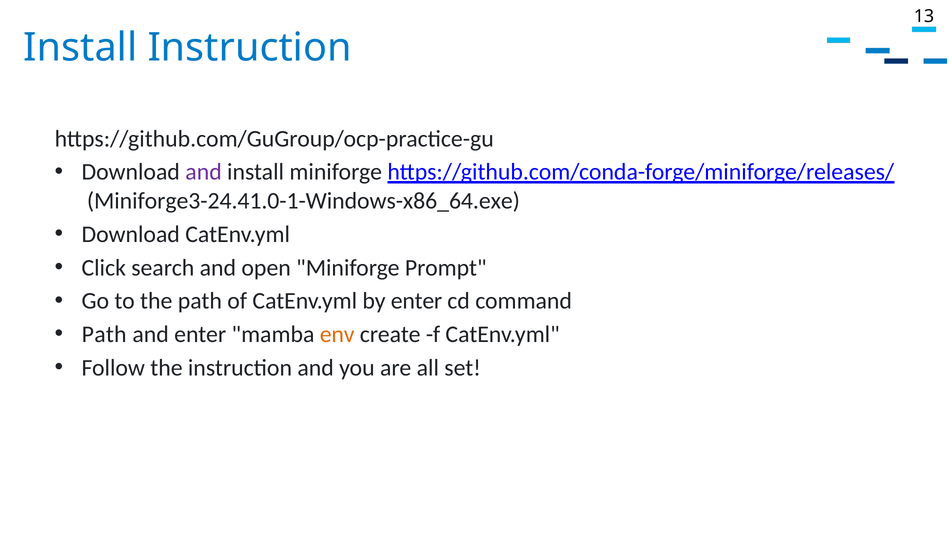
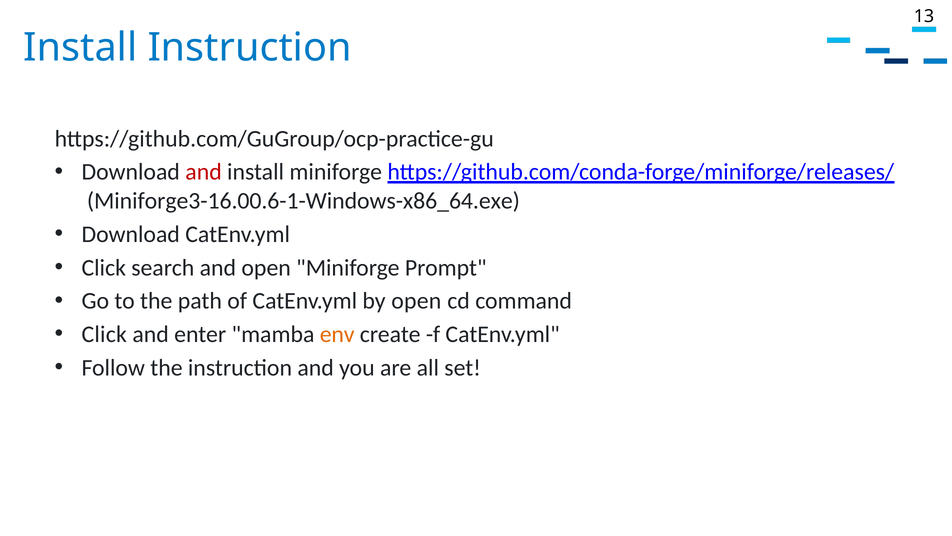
and colour: purple -> red (204, 172)
Miniforge3-24.41.0-1-Windows-x86_64.exe: Miniforge3-24.41.0-1-Windows-x86_64.exe -> Miniforge3-16.00.6-1-Windows-x86_64.exe (303, 201)
by enter: enter -> open (416, 301)
Path: Path -> Click (104, 334)
